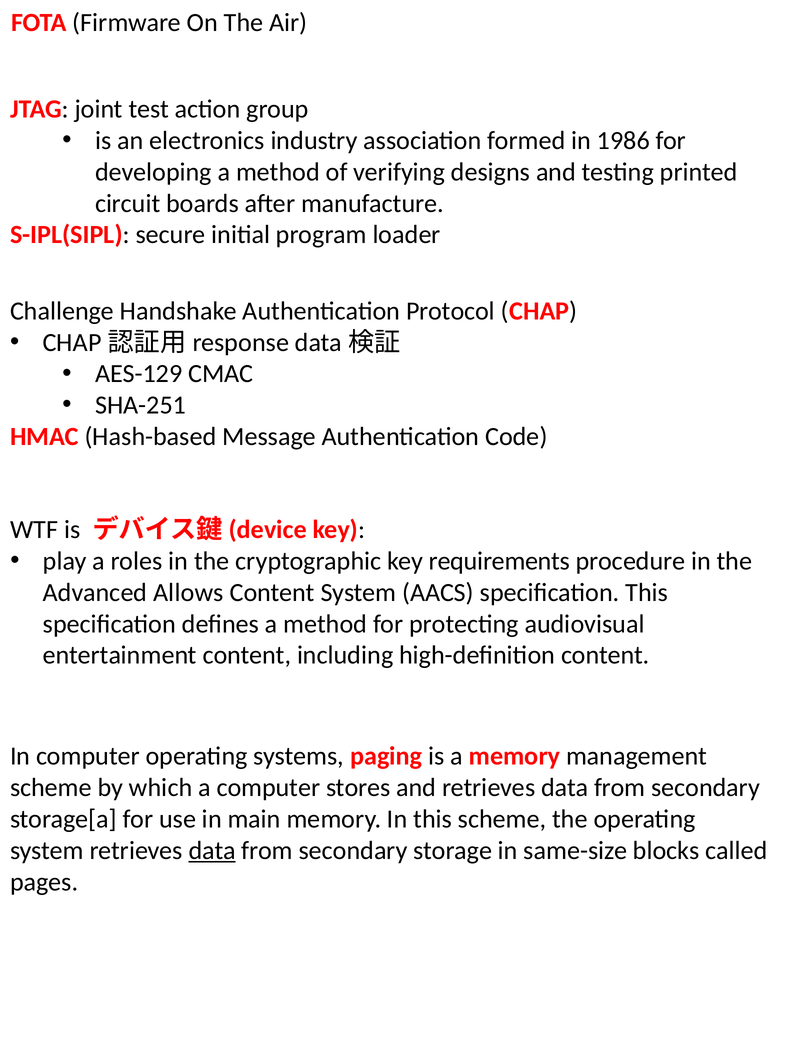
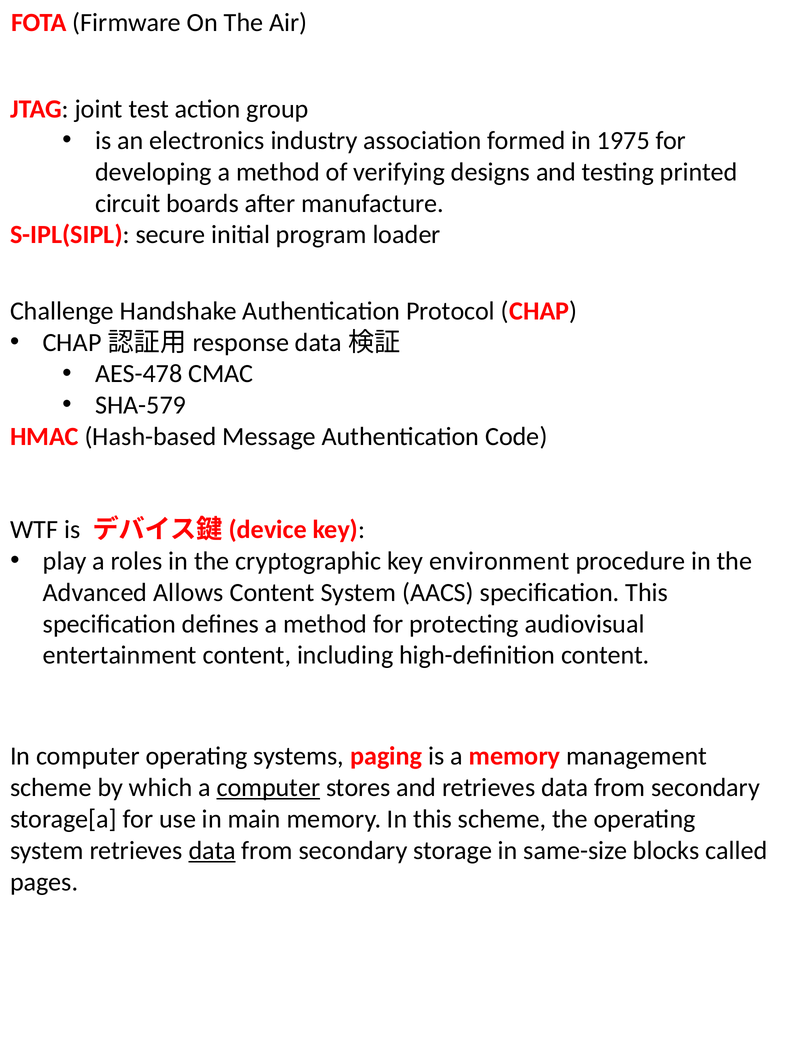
1986: 1986 -> 1975 (623, 141)
AES-129: AES-129 -> AES-478 (139, 374)
SHA-251: SHA-251 -> SHA-579 (141, 405)
requirements: requirements -> environment (499, 561)
computer underline: none -> present (268, 787)
